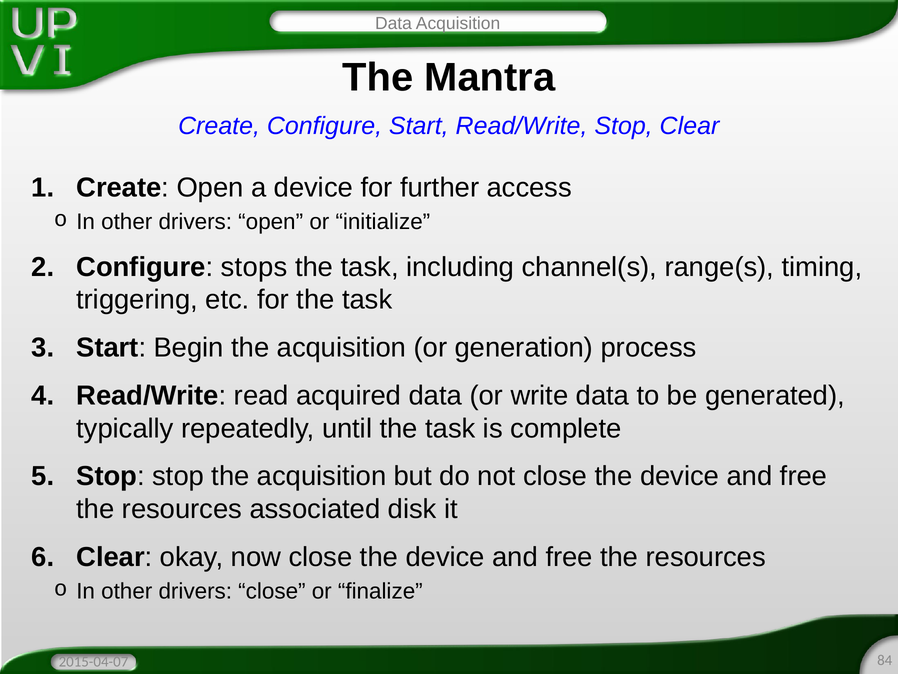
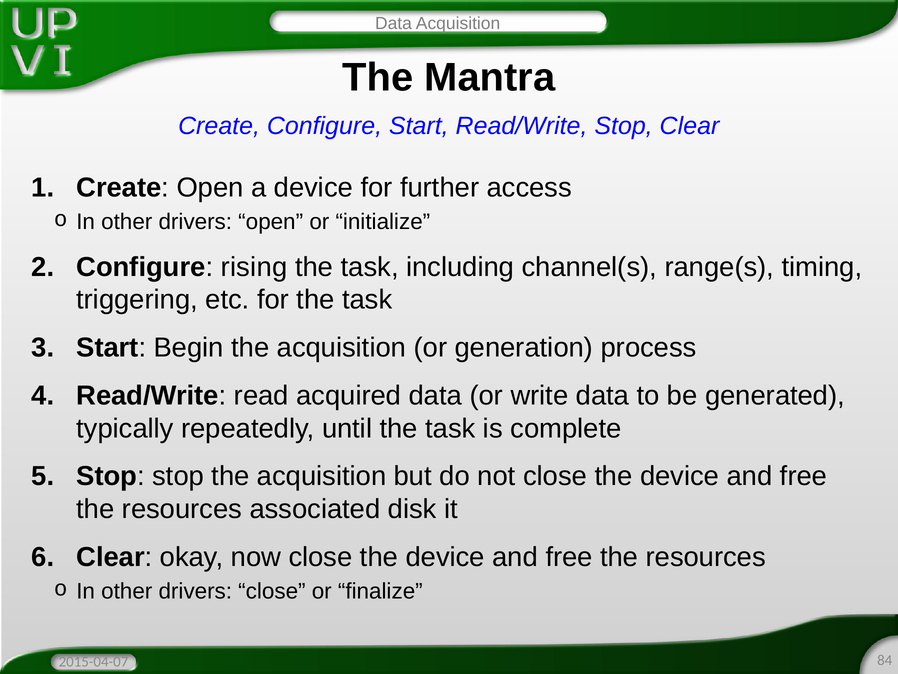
stops: stops -> rising (254, 267)
